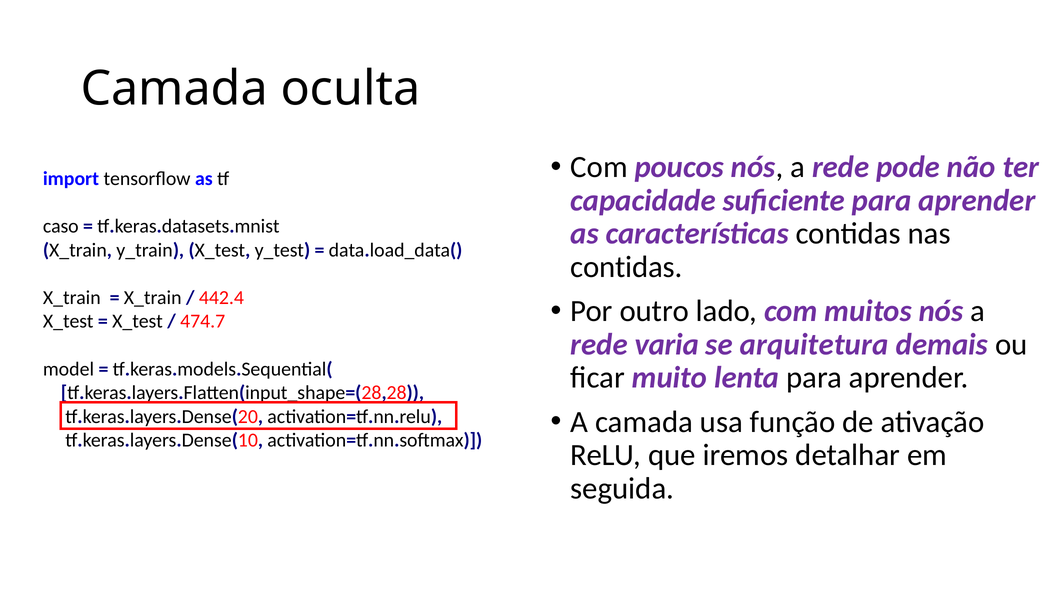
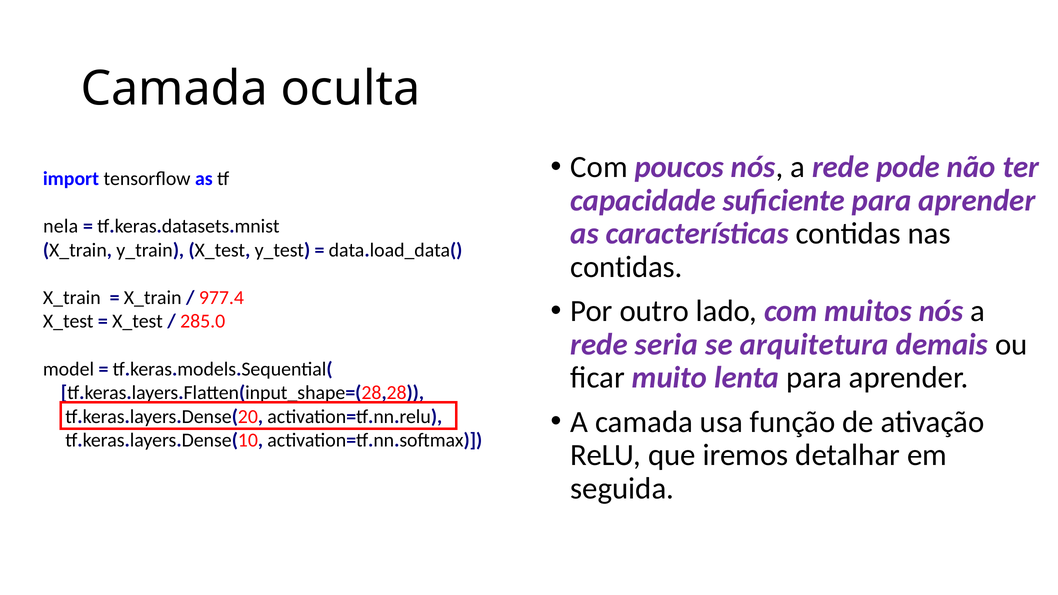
caso: caso -> nela (61, 226)
442.4: 442.4 -> 977.4 (221, 298)
474.7: 474.7 -> 285.0 (203, 321)
varia: varia -> seria (666, 344)
